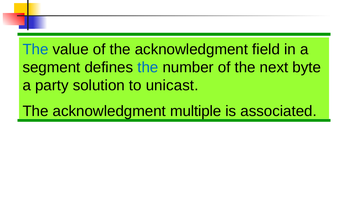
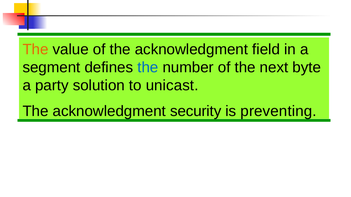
The colour: blue -> orange (36, 49)
multiple: multiple -> security (196, 111)
associated: associated -> preventing (279, 111)
